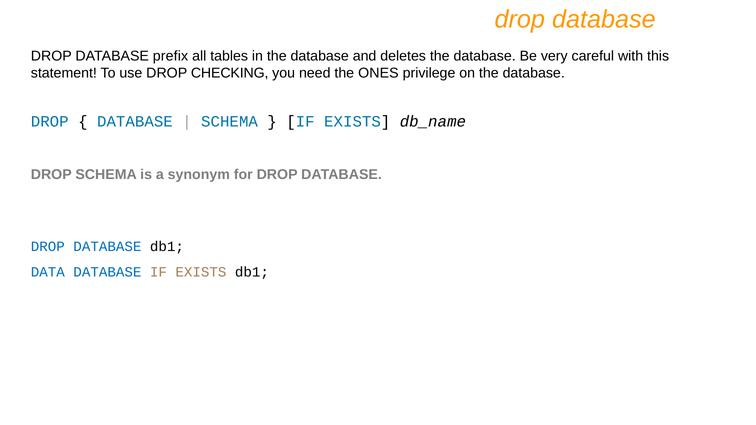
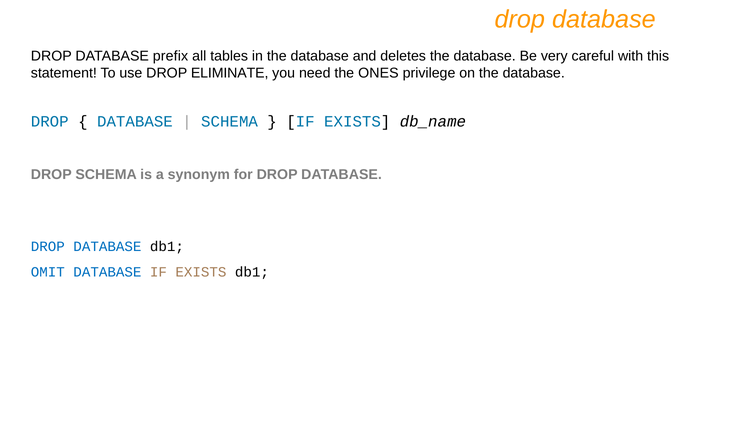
CHECKING: CHECKING -> ELIMINATE (230, 73)
DATA: DATA -> OMIT (48, 272)
